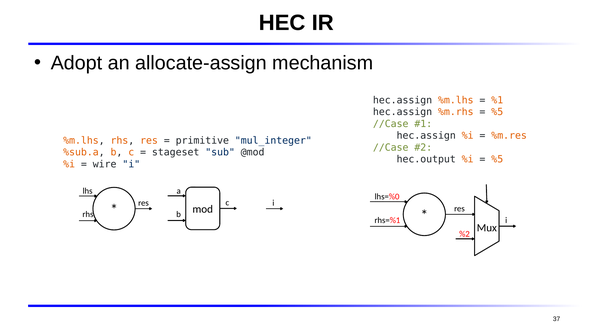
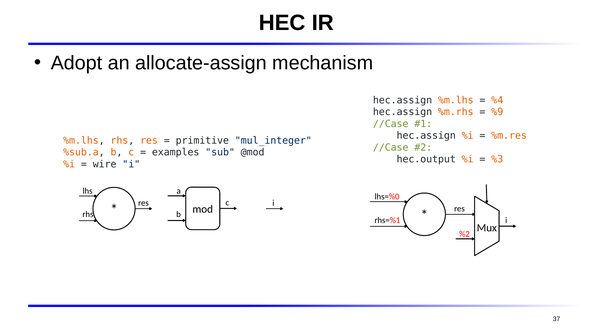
%1: %1 -> %4 (497, 100)
%5: %5 -> %9 (497, 112)
stageset: stageset -> examples (176, 152)
%5: %5 -> %3 (497, 159)
